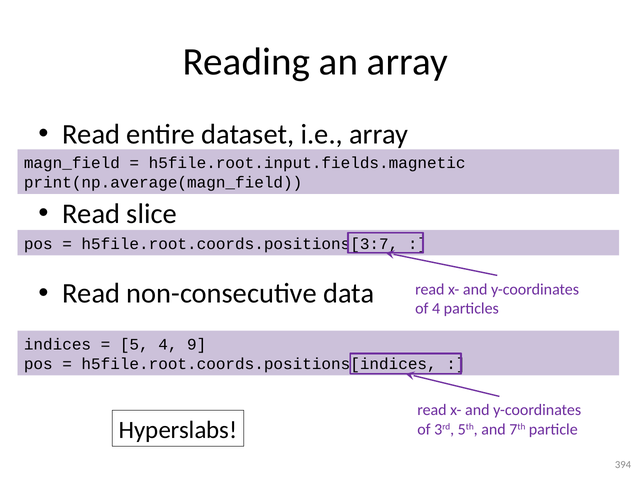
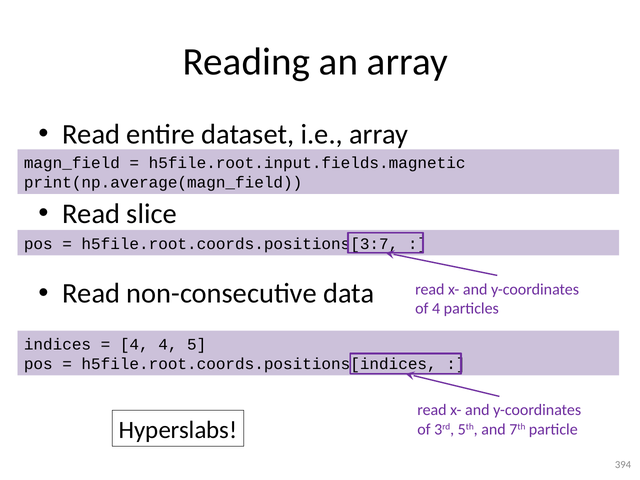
5: 5 -> 4 (134, 345)
9: 9 -> 5 (197, 345)
